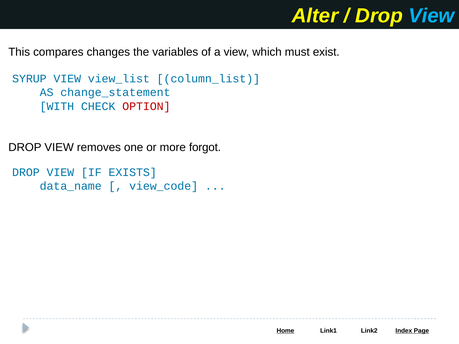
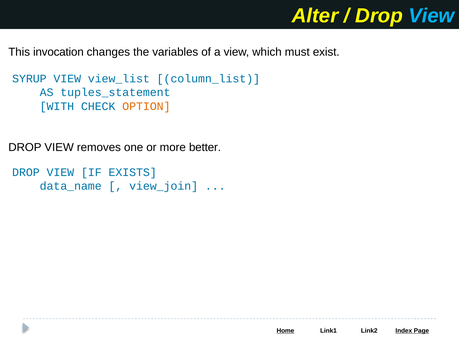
compares: compares -> invocation (58, 52)
change_statement: change_statement -> tuples_statement (115, 93)
OPTION colour: red -> orange (146, 106)
forgot: forgot -> better (205, 148)
view_code: view_code -> view_join (164, 186)
